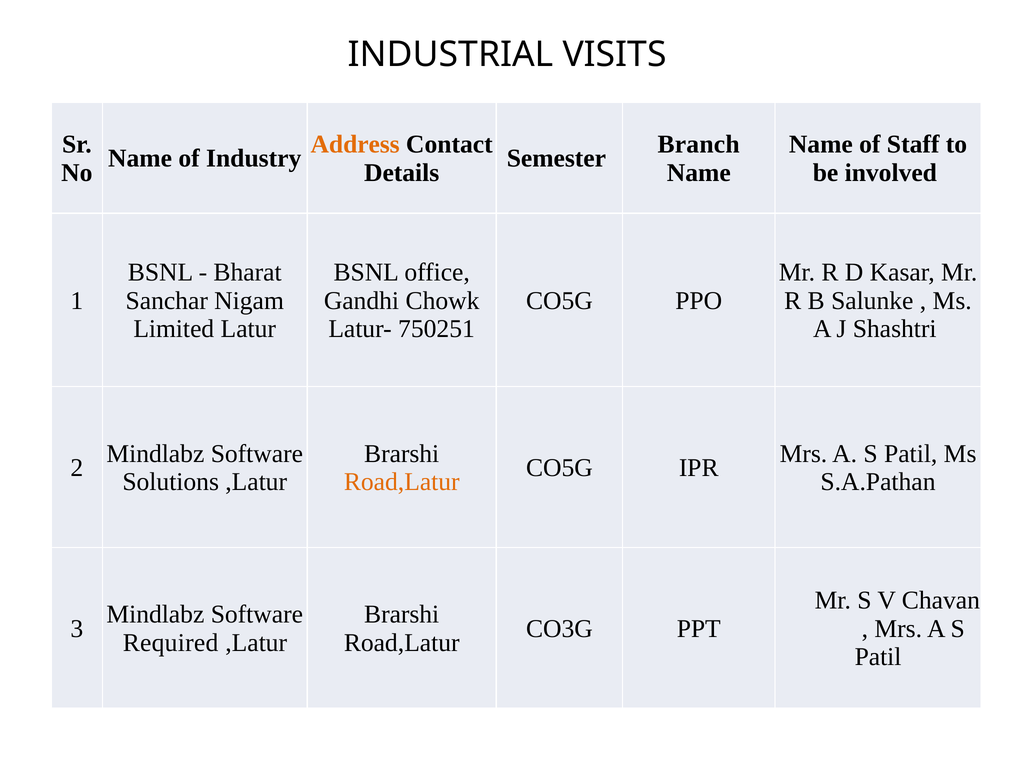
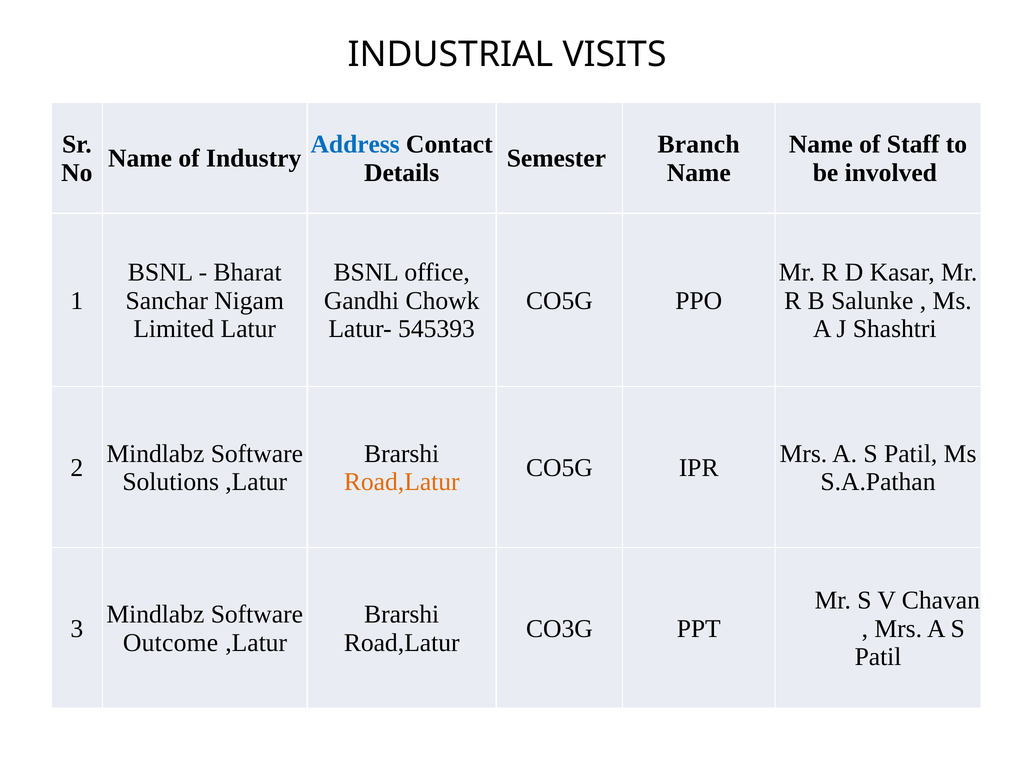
Address colour: orange -> blue (355, 144)
750251: 750251 -> 545393 (436, 329)
Required: Required -> Outcome (171, 643)
